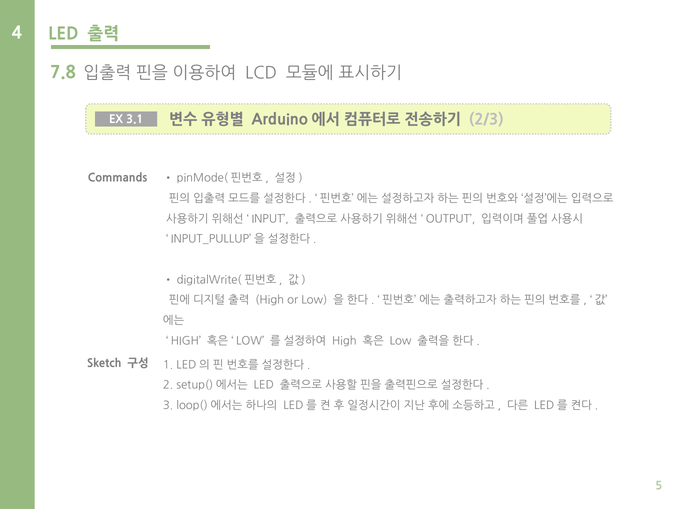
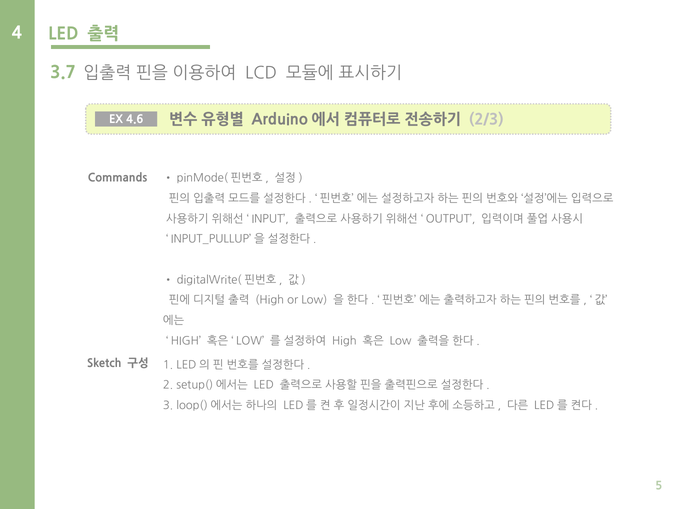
7.8: 7.8 -> 3.7 (63, 73)
3.1: 3.1 -> 4.6 (135, 120)
